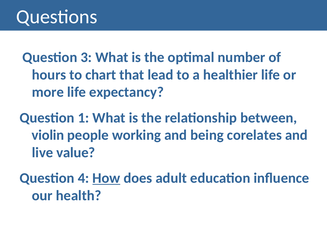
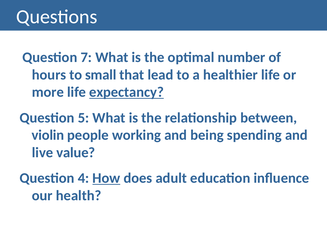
3: 3 -> 7 (86, 57)
chart: chart -> small (101, 75)
expectancy underline: none -> present (126, 92)
1: 1 -> 5 (83, 118)
corelates: corelates -> spending (254, 135)
